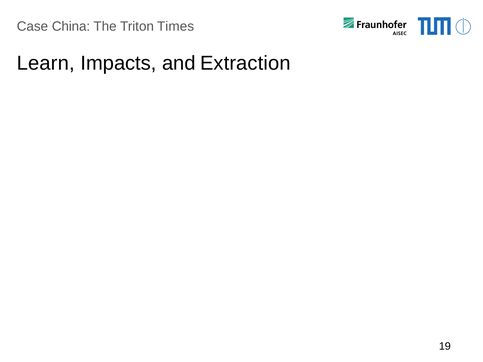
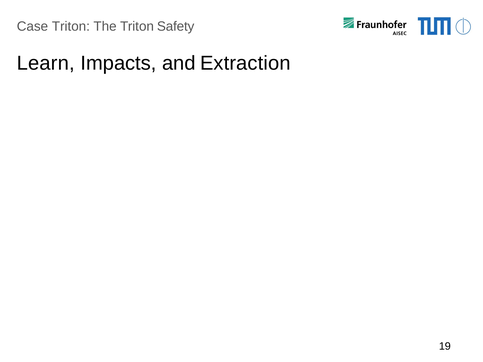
Case China: China -> Triton (71, 27)
Times: Times -> Safety (176, 27)
